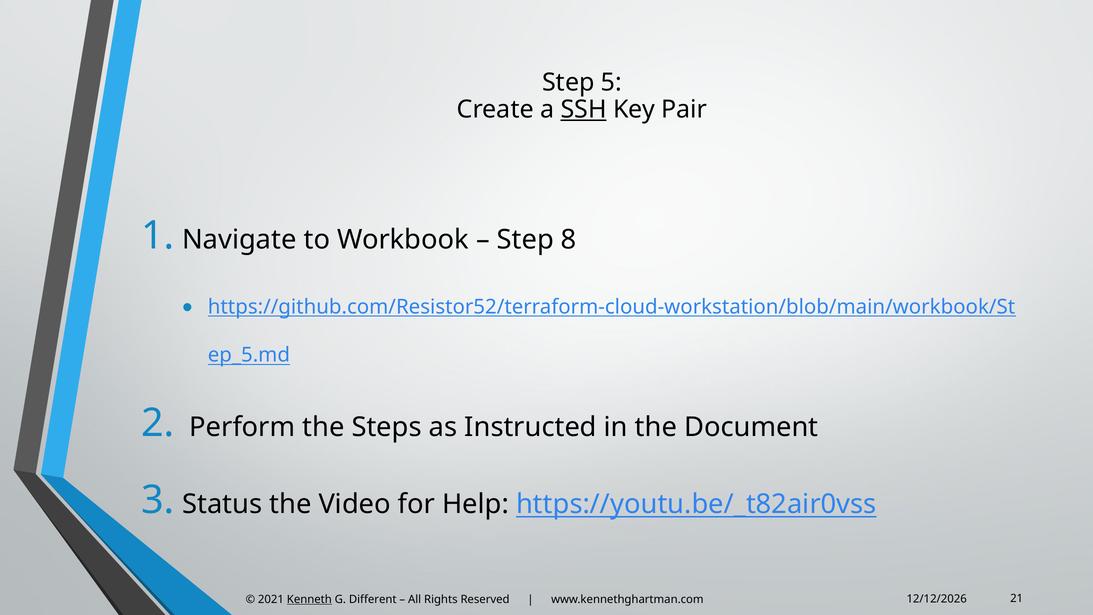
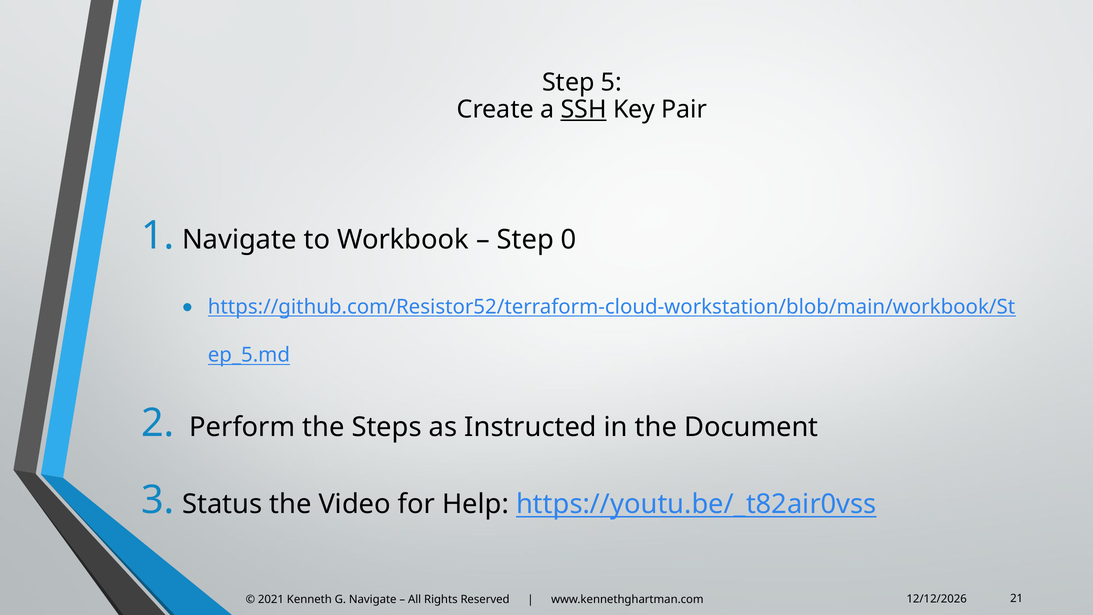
8: 8 -> 0 (569, 240)
Kenneth underline: present -> none (309, 599)
G Different: Different -> Navigate (373, 599)
